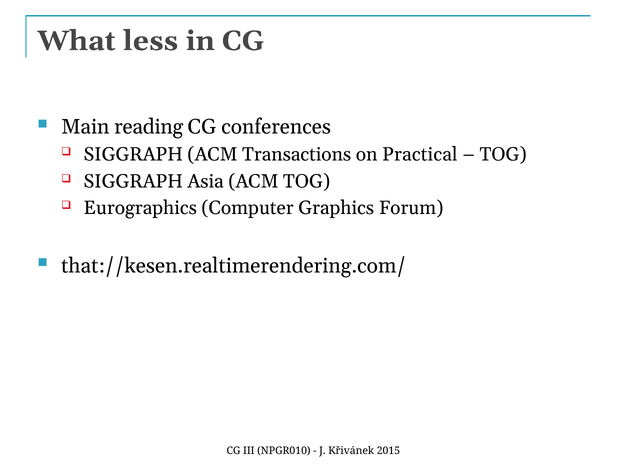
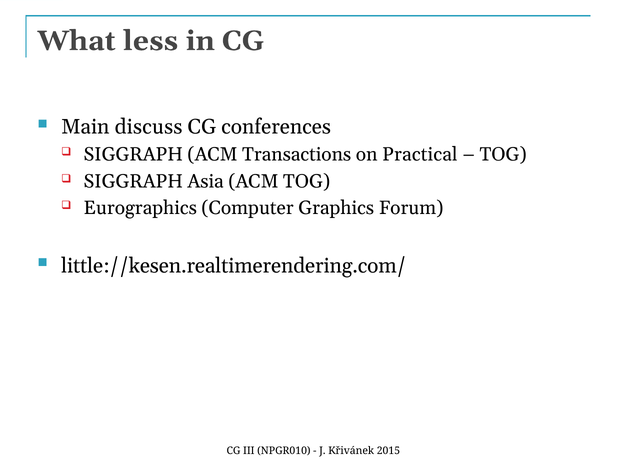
reading: reading -> discuss (148, 127)
that://kesen.realtimerendering.com/: that://kesen.realtimerendering.com/ -> little://kesen.realtimerendering.com/ (234, 266)
